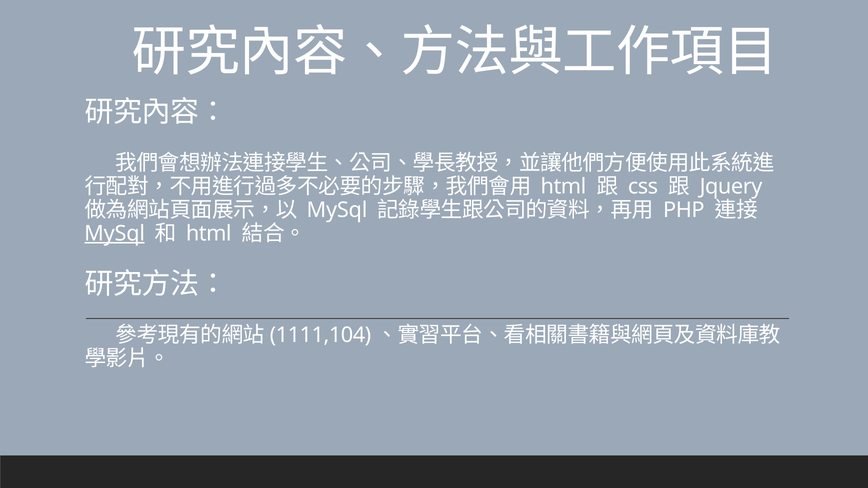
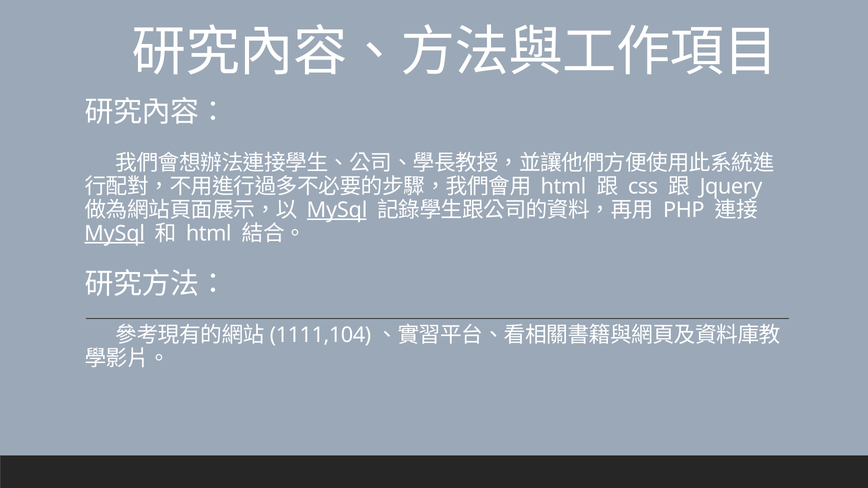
MySql underline: none -> present (337, 210)
